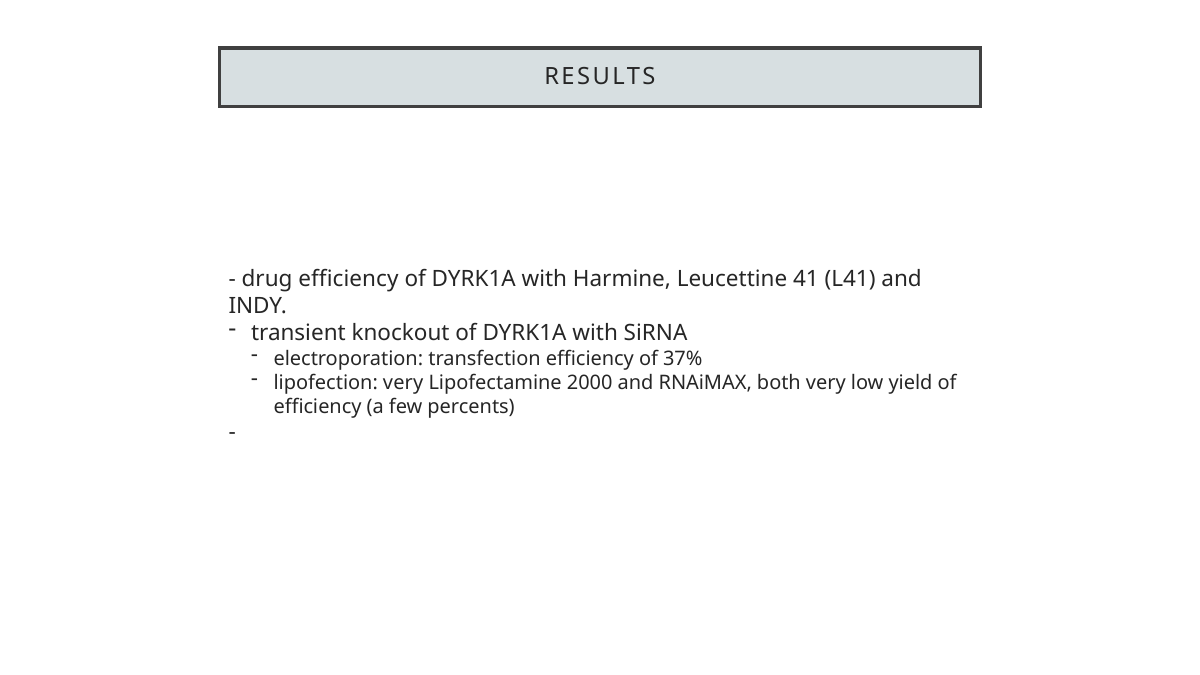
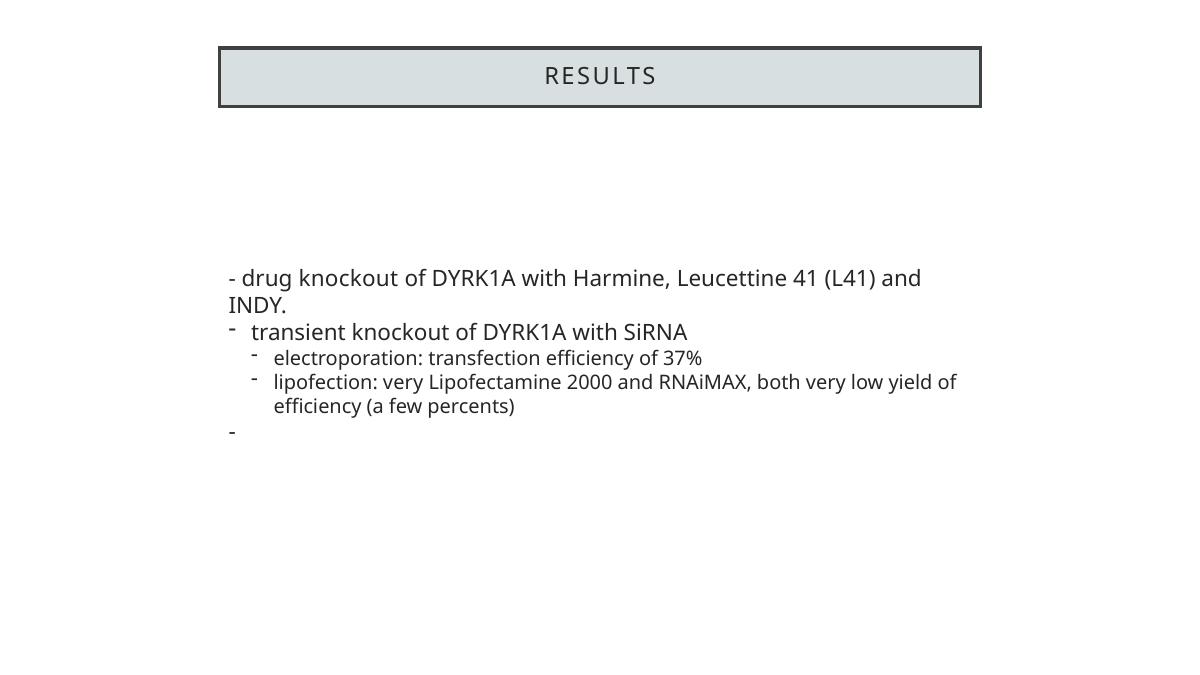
drug efficiency: efficiency -> knockout (348, 279)
